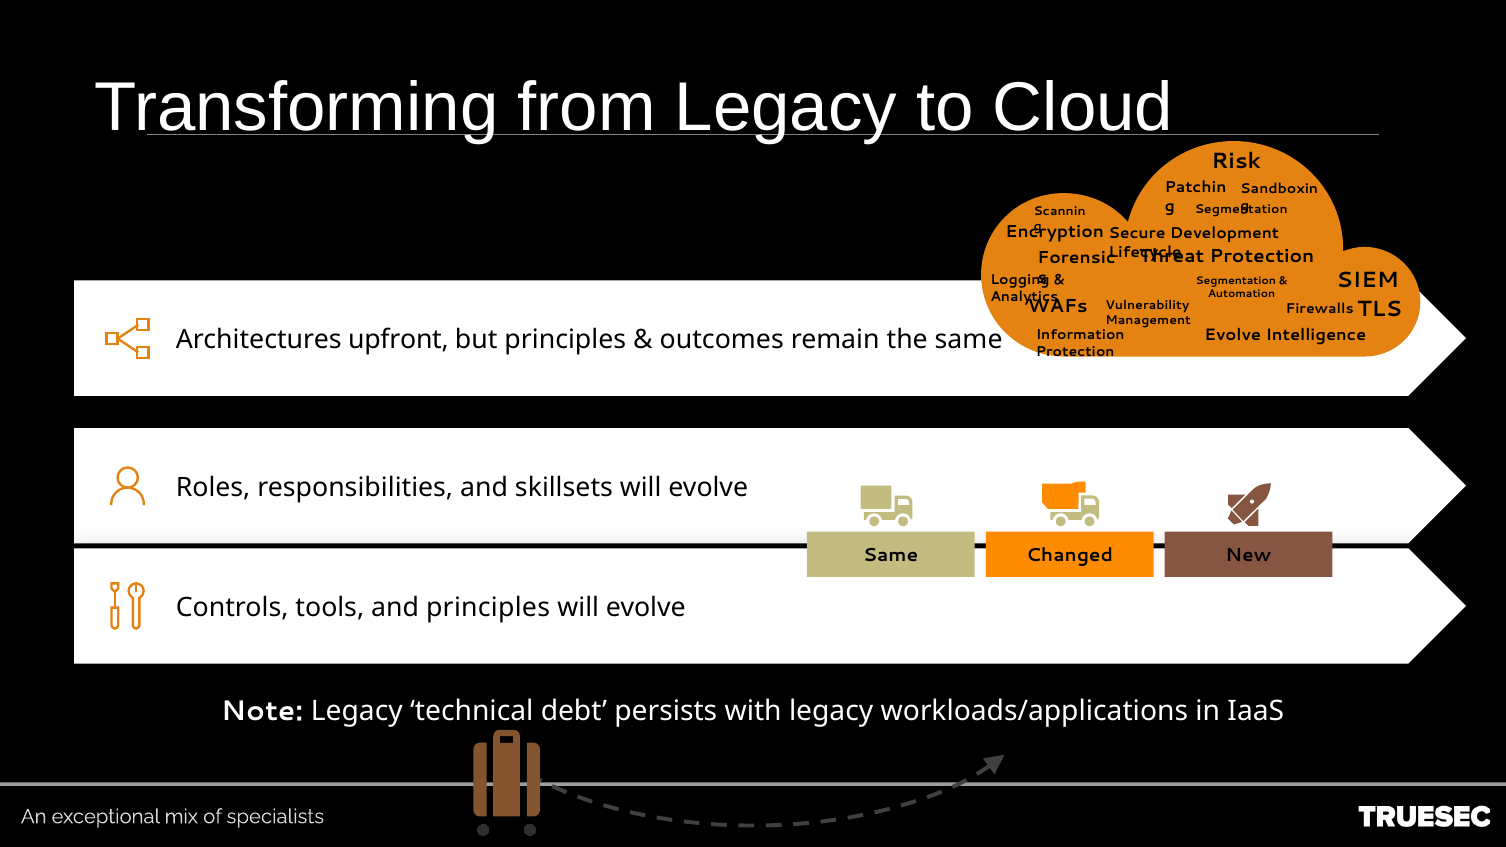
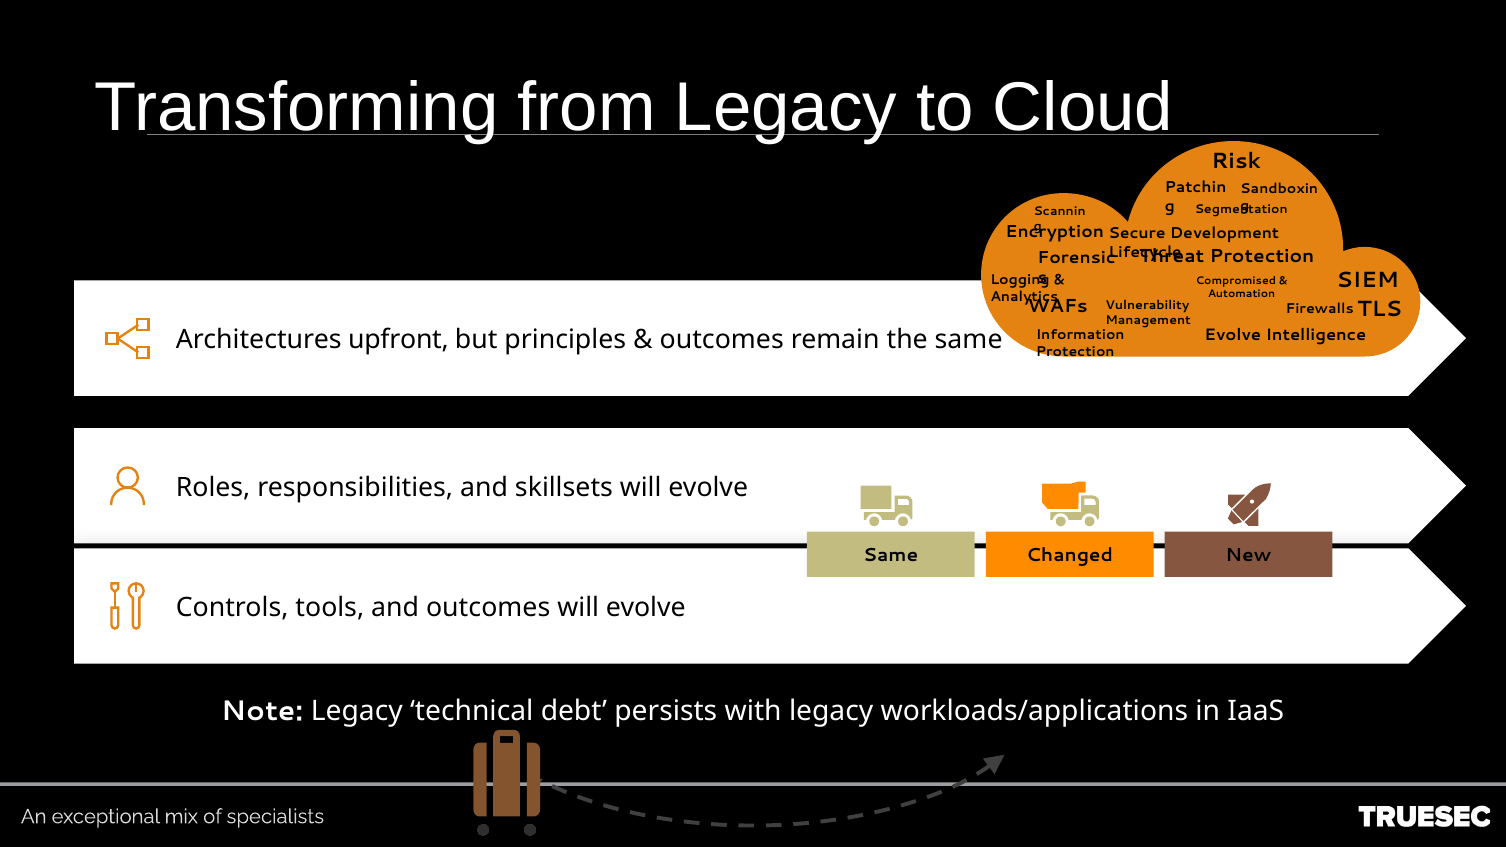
Segmentation: Segmentation -> Compromised (1236, 281)
and principles: principles -> outcomes (488, 608)
